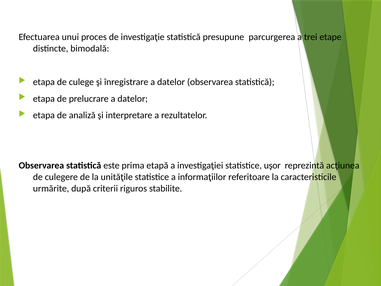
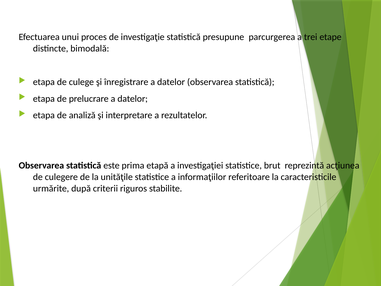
uşor: uşor -> brut (272, 165)
